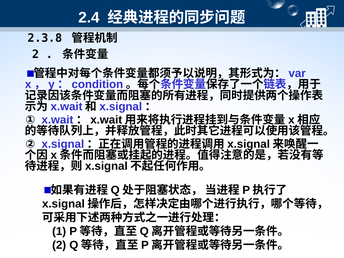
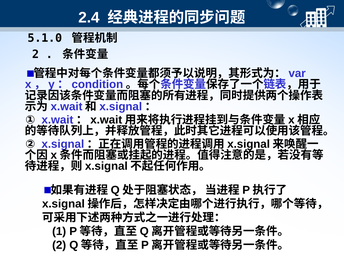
2.3.8: 2.3.8 -> 5.1.0 (45, 38)
